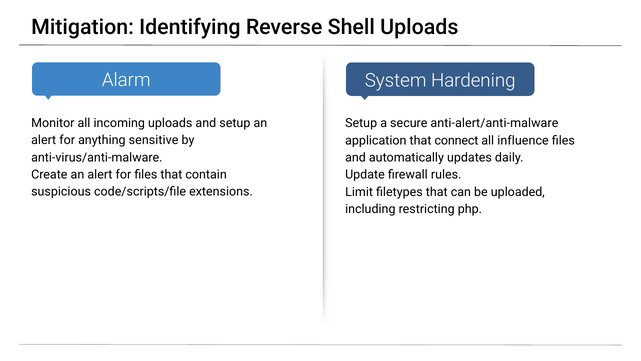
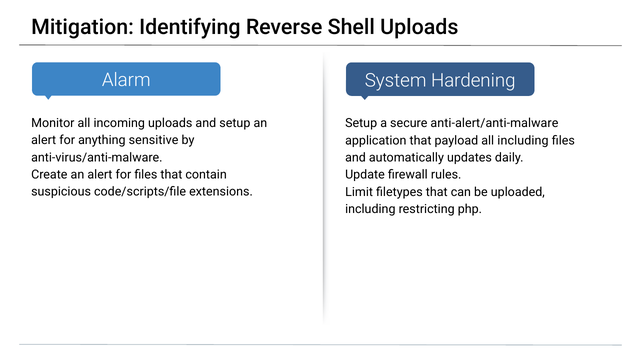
connect: connect -> payload (456, 140)
all influence: influence -> including (523, 140)
